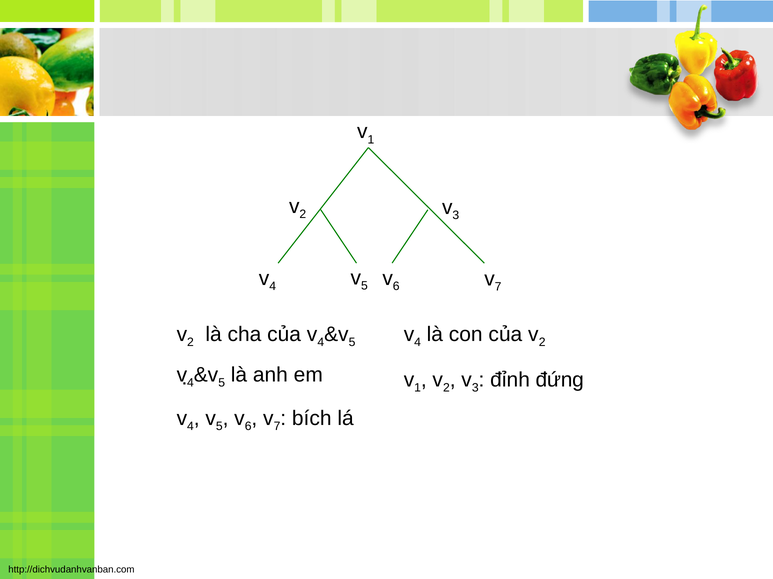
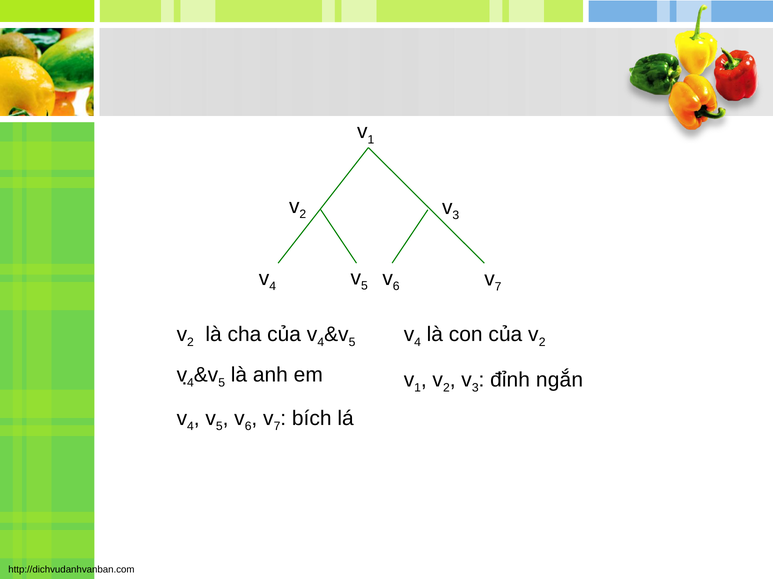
đứng: đứng -> ngắn (560, 380)
